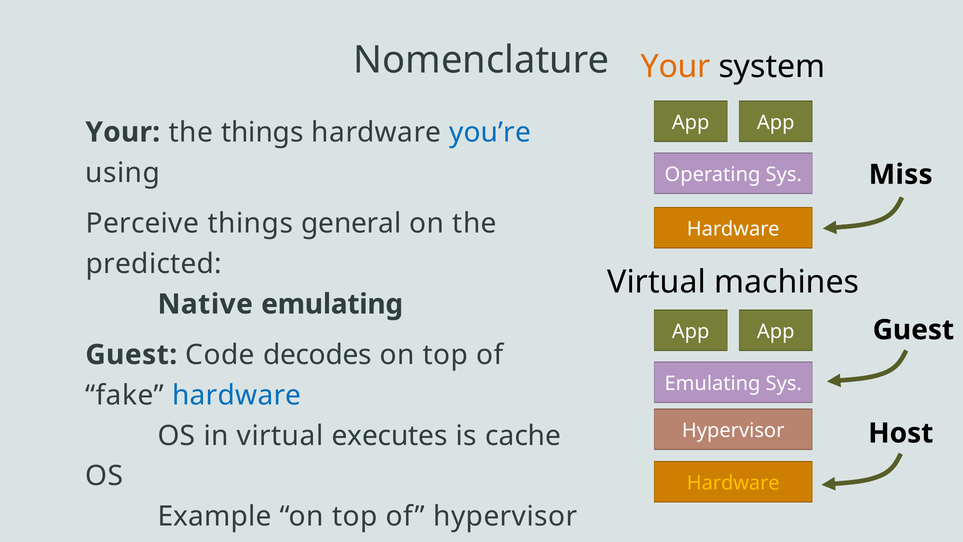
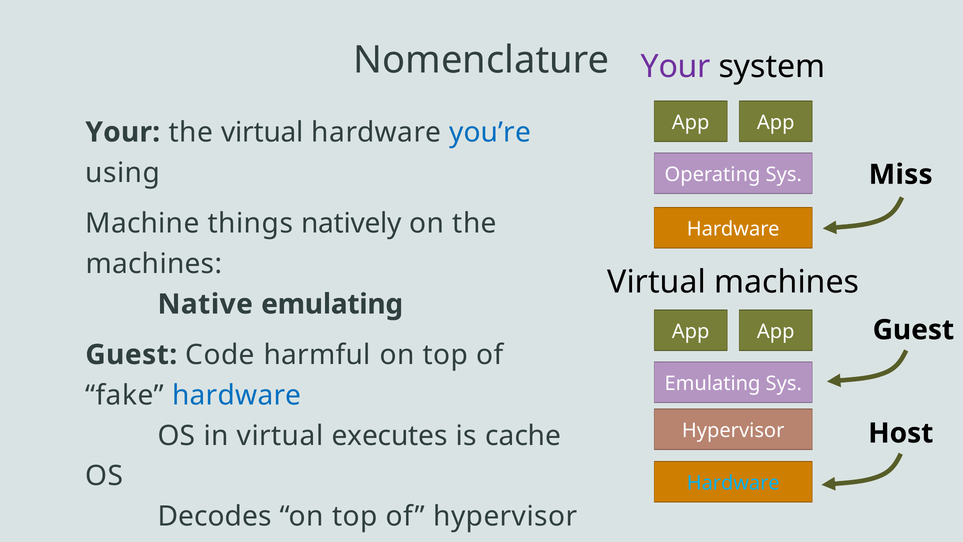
Your colour: orange -> purple (676, 67)
the things: things -> virtual (262, 132)
Perceive: Perceive -> Machine (142, 223)
general: general -> natively (351, 223)
predicted: predicted -> machines (154, 264)
decodes: decodes -> harmful (317, 355)
Hardware colour: yellow -> light blue (733, 483)
Example: Example -> Decodes (215, 516)
